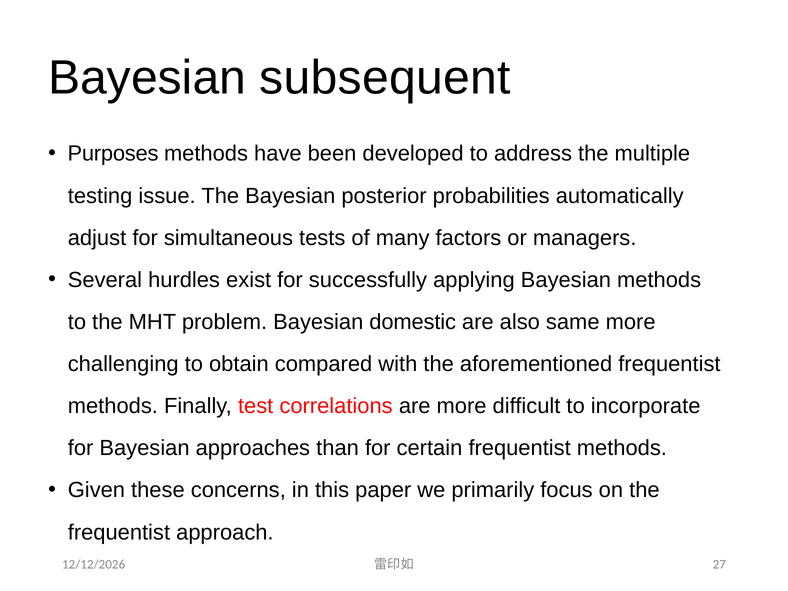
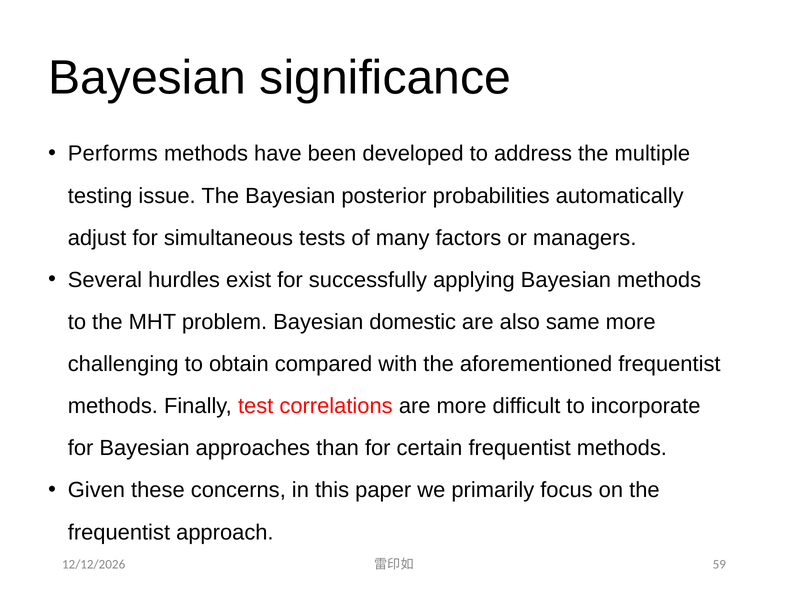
subsequent: subsequent -> significance (385, 78)
Purposes: Purposes -> Performs (113, 154)
27: 27 -> 59 (719, 564)
